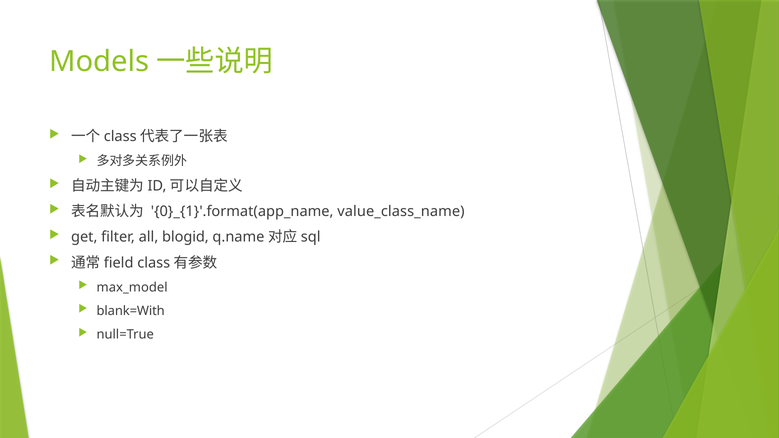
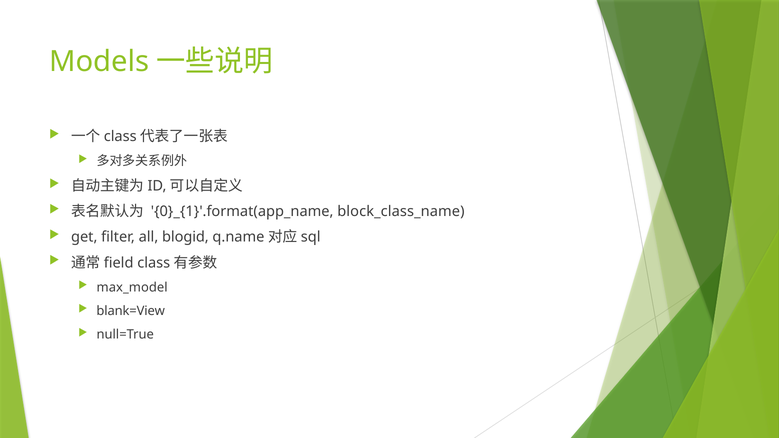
value_class_name: value_class_name -> block_class_name (401, 212)
blank=With: blank=With -> blank=View (131, 311)
